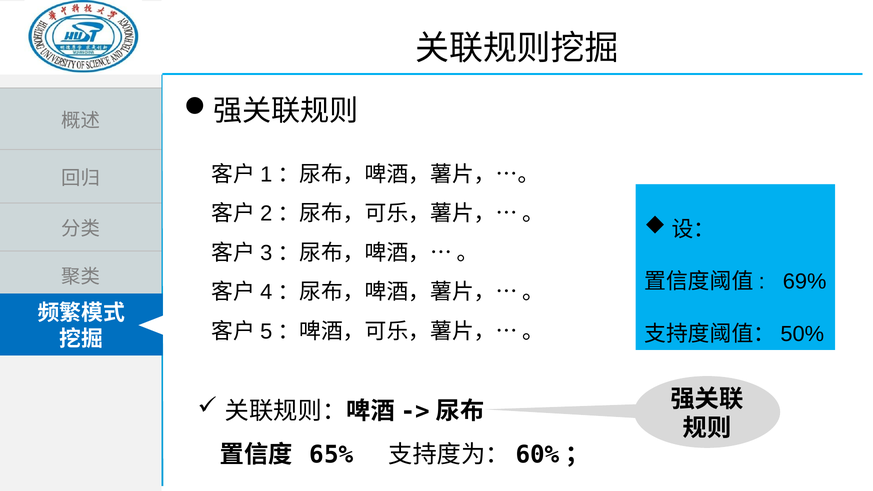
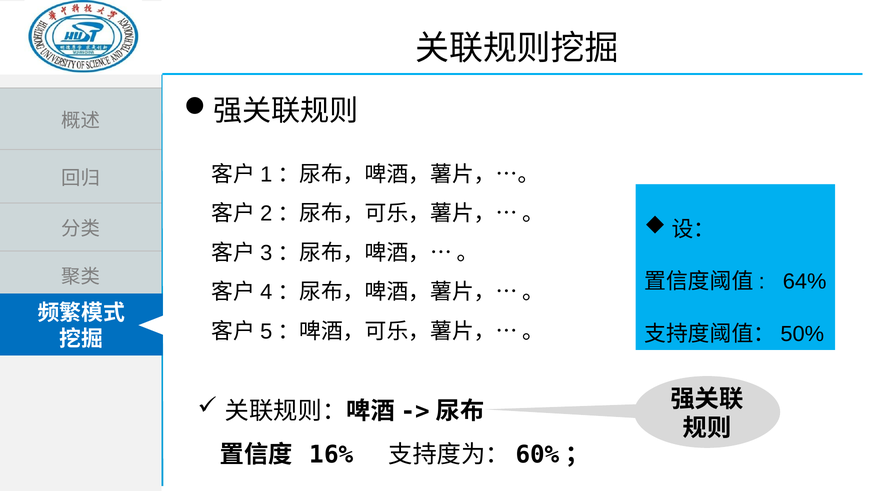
69%: 69% -> 64% (805, 282)
65%: 65% -> 16% (331, 455)
